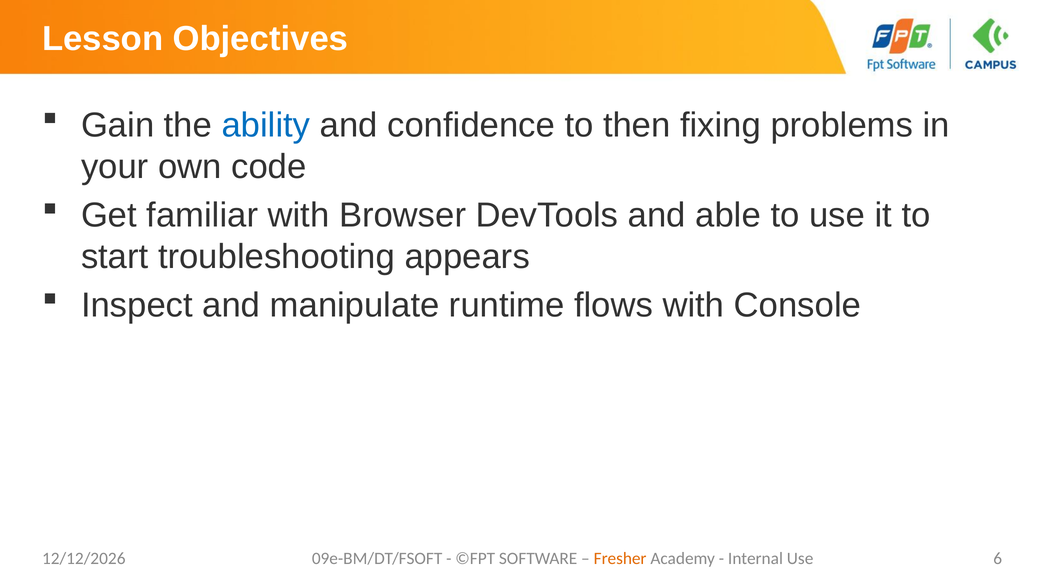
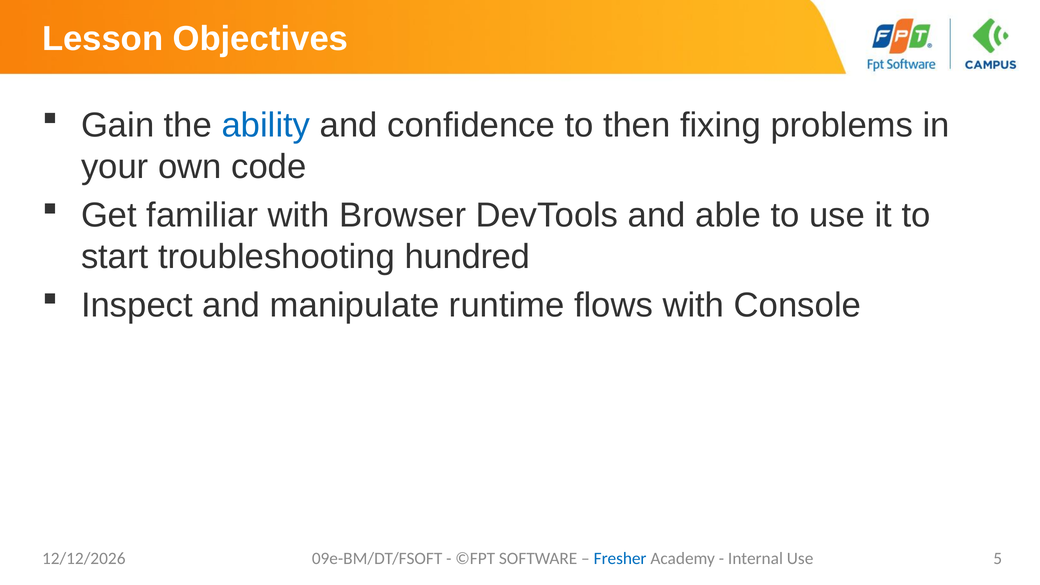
appears: appears -> hundred (467, 257)
Fresher colour: orange -> blue (620, 559)
6: 6 -> 5 (998, 559)
